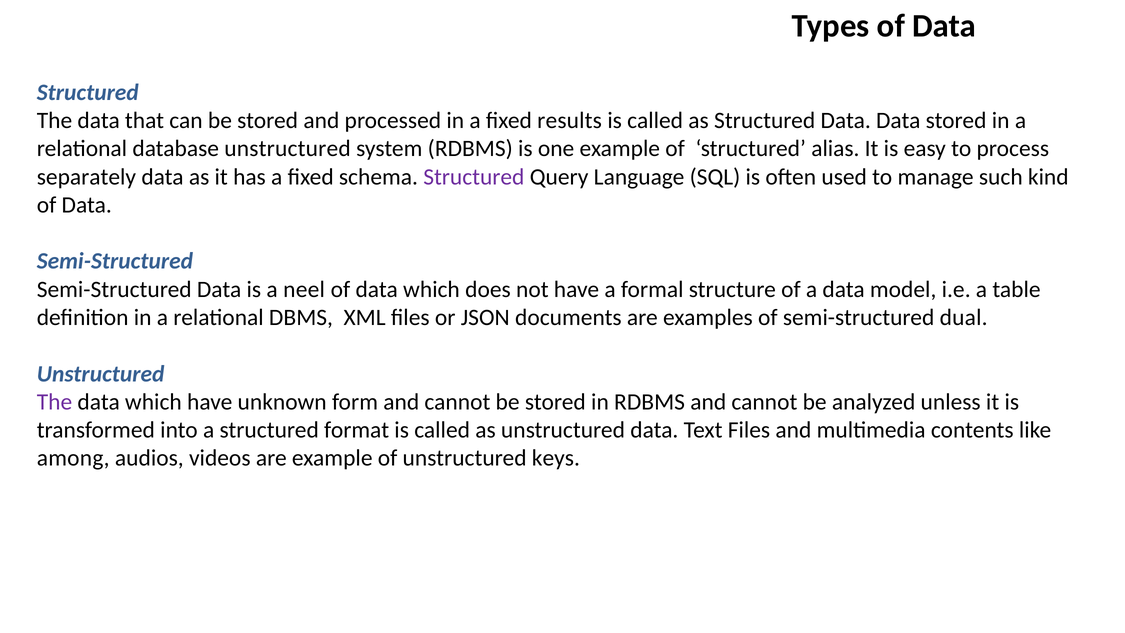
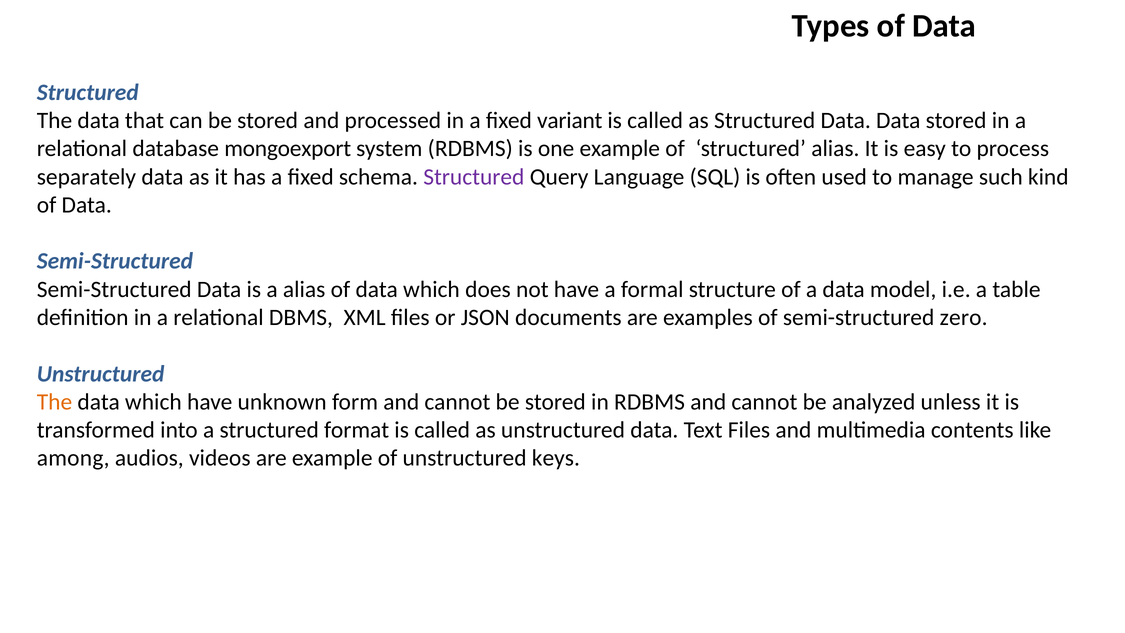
results: results -> variant (570, 121)
database unstructured: unstructured -> mongoexport (288, 149)
a neel: neel -> alias (304, 289)
dual: dual -> zero (964, 317)
The colour: purple -> orange (55, 402)
